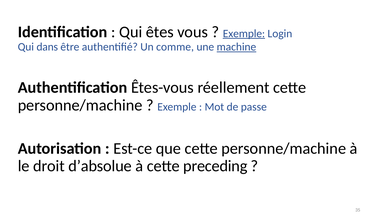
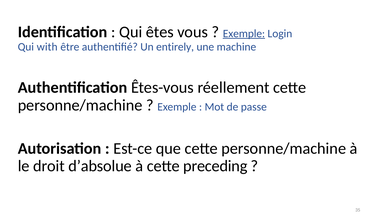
dans: dans -> with (47, 47)
comme: comme -> entirely (175, 47)
machine underline: present -> none (236, 47)
